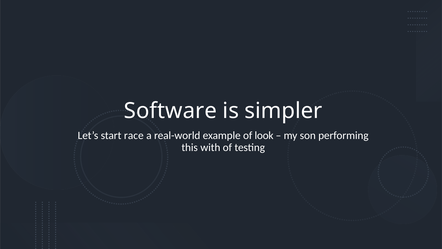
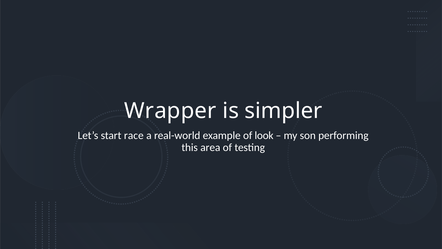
Software: Software -> Wrapper (170, 111)
with: with -> area (210, 147)
